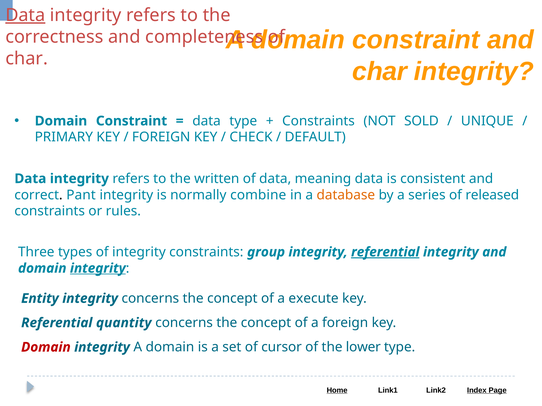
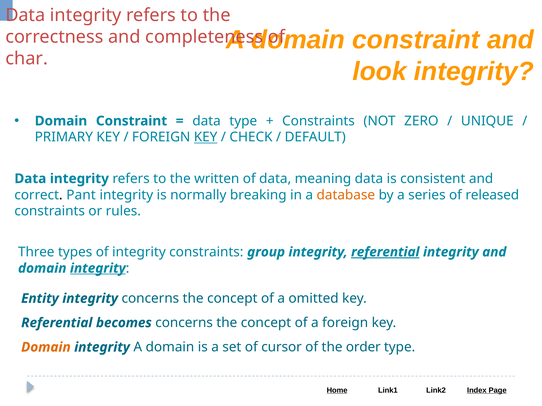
Data underline: present -> none (25, 15)
char: char -> look (380, 72)
SOLD: SOLD -> ZERO (421, 121)
KEY underline: none -> present (206, 137)
combine: combine -> breaking (258, 195)
execute: execute -> omitted (314, 299)
quantity: quantity -> becomes (124, 323)
Domain colour: red -> orange (46, 348)
lower: lower -> order (363, 348)
